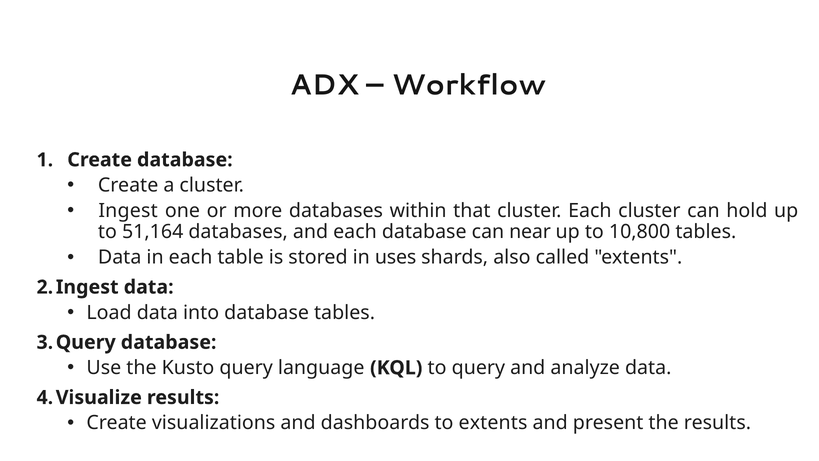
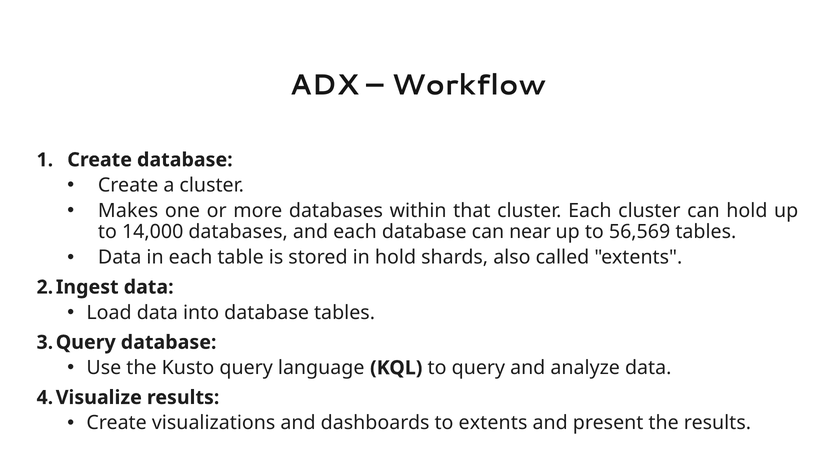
Ingest: Ingest -> Makes (128, 211)
51,164: 51,164 -> 14,000 (153, 232)
10,800: 10,800 -> 56,569 (640, 232)
in uses: uses -> hold (396, 257)
